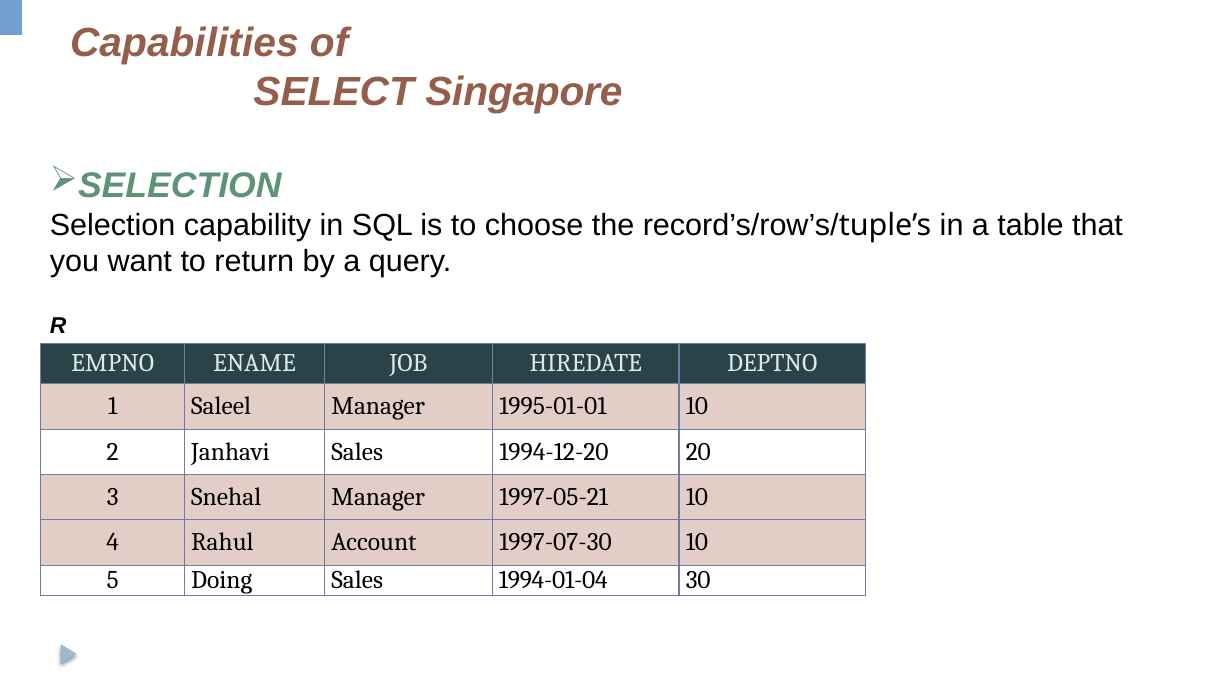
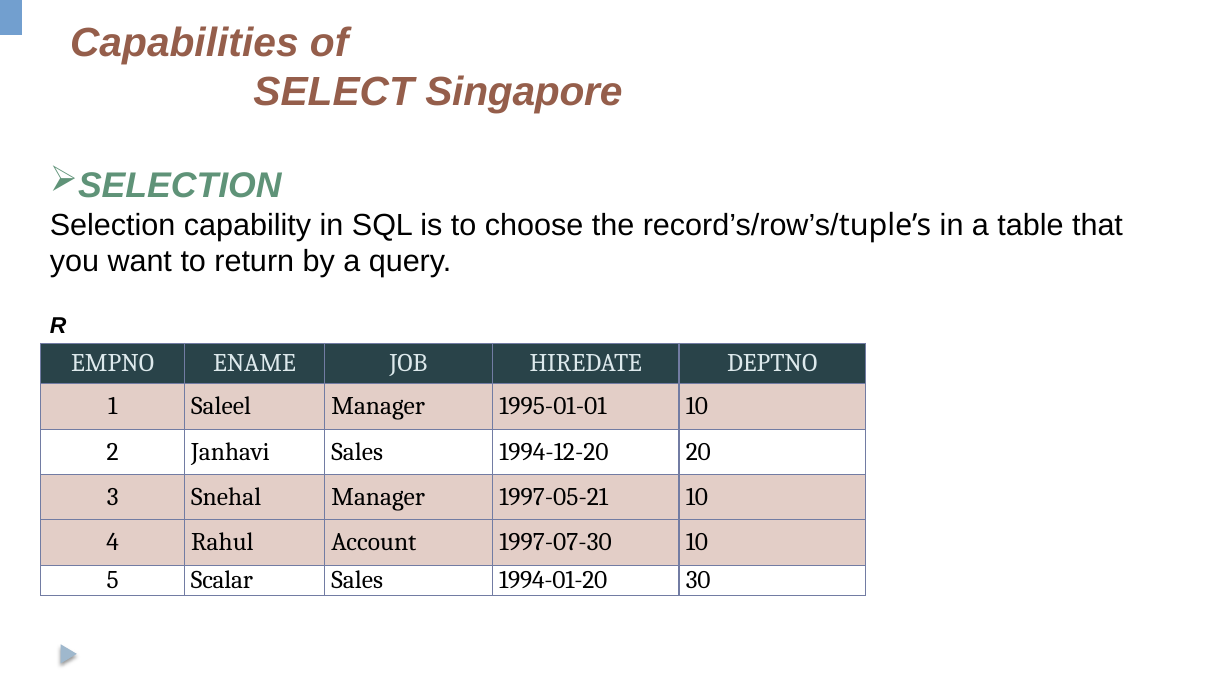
Doing: Doing -> Scalar (222, 580)
1994-01-04: 1994-01-04 -> 1994-01-20 (553, 580)
